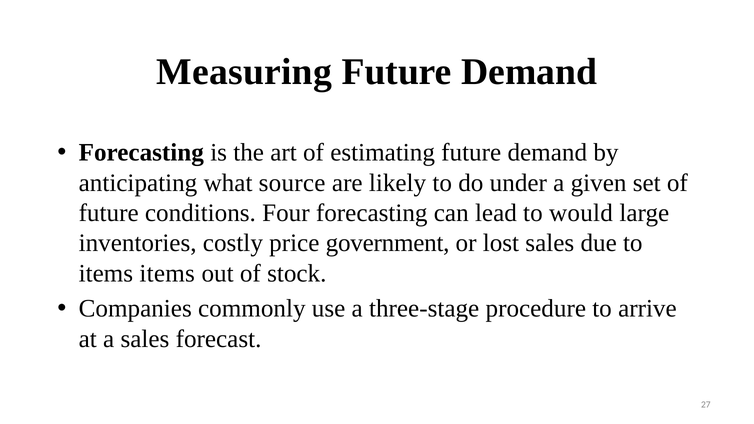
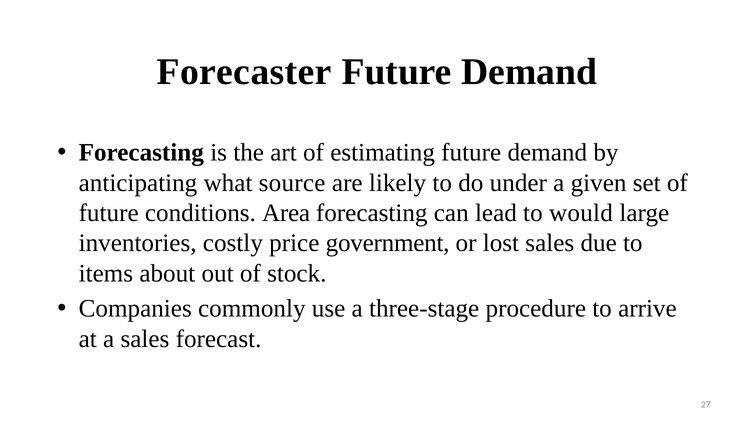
Measuring: Measuring -> Forecaster (244, 72)
Four: Four -> Area (286, 213)
items items: items -> about (167, 273)
